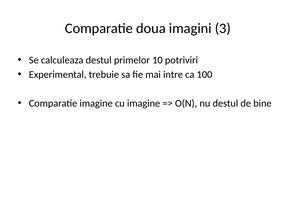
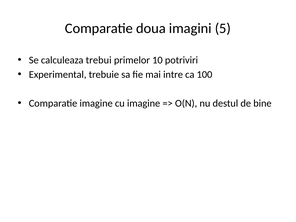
3: 3 -> 5 (223, 28)
calculeaza destul: destul -> trebui (99, 60)
